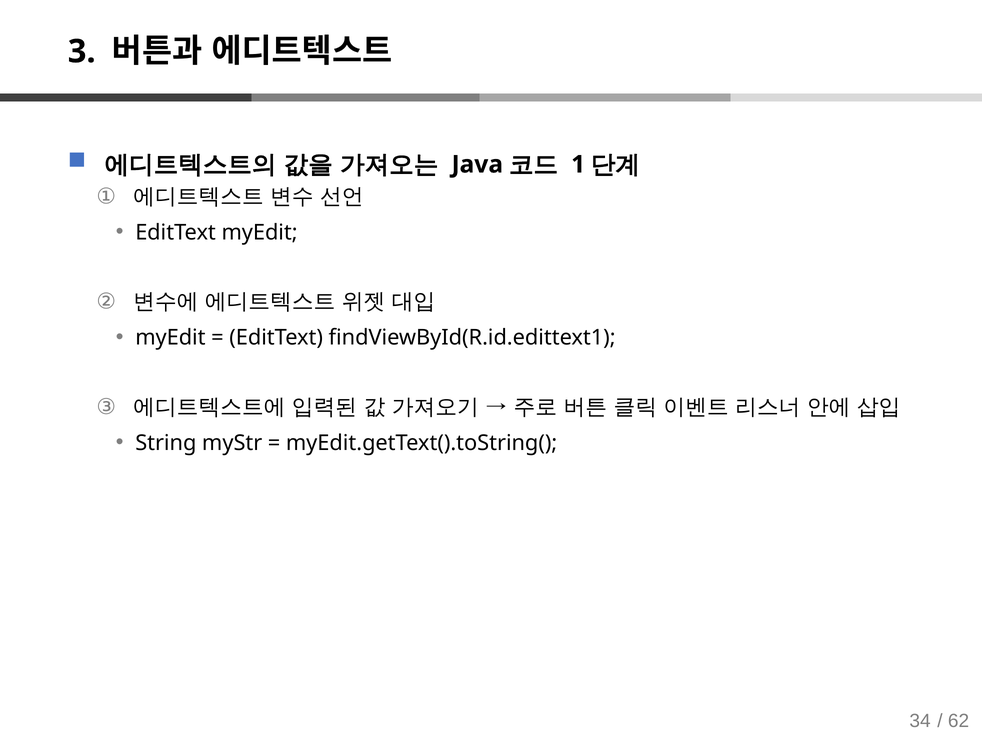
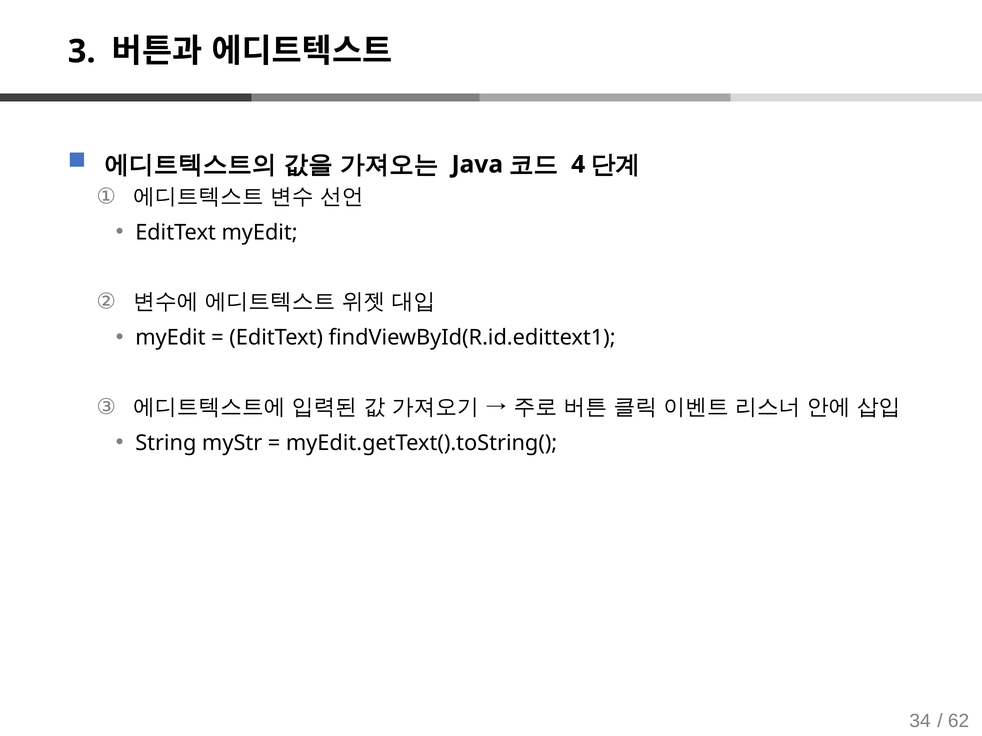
1: 1 -> 4 (578, 165)
